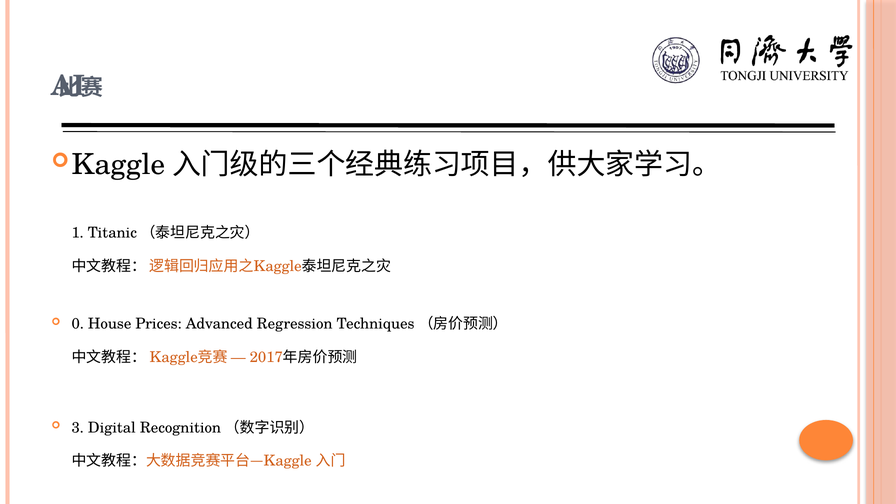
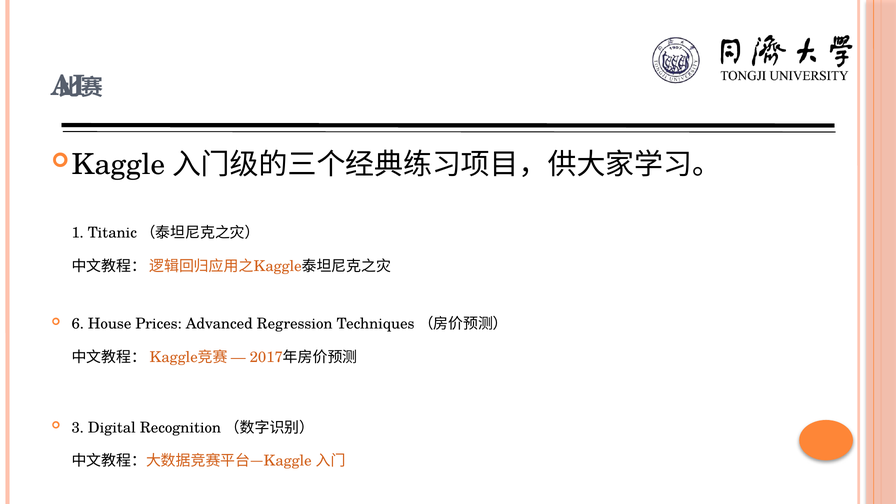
0: 0 -> 6 (78, 324)
